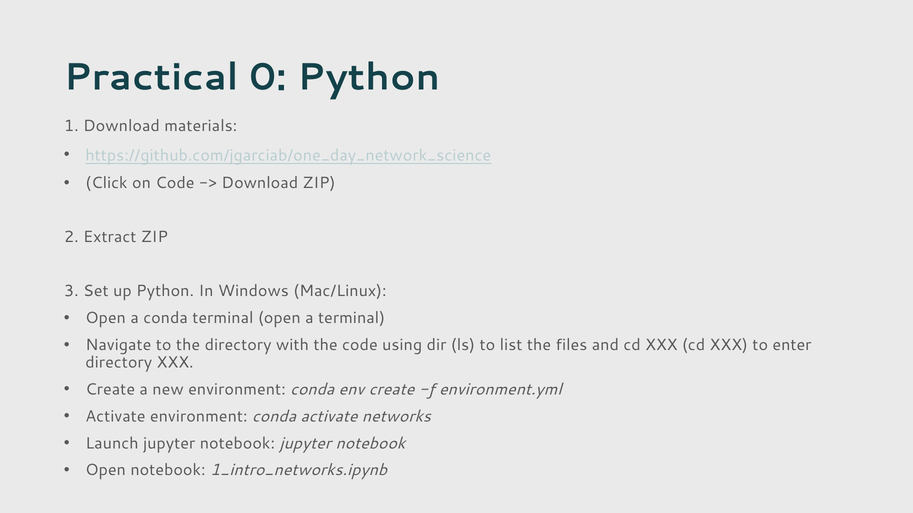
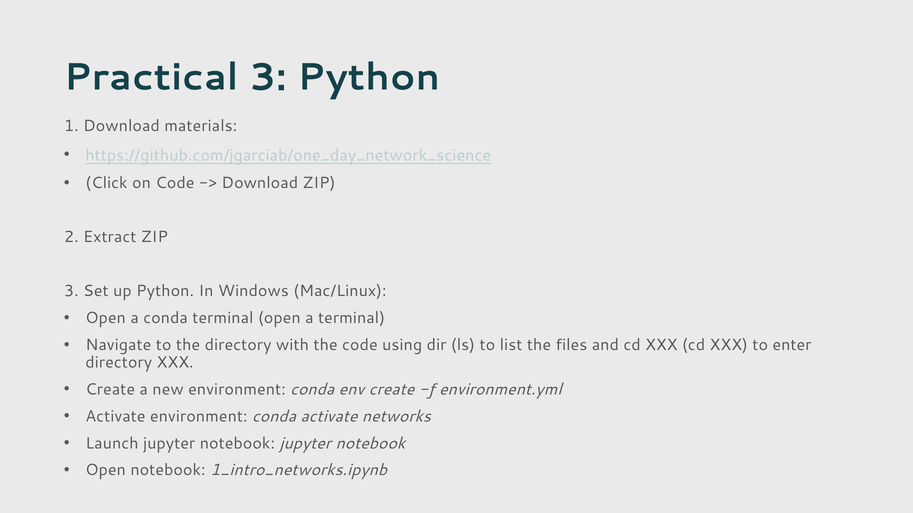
Practical 0: 0 -> 3 (268, 77)
